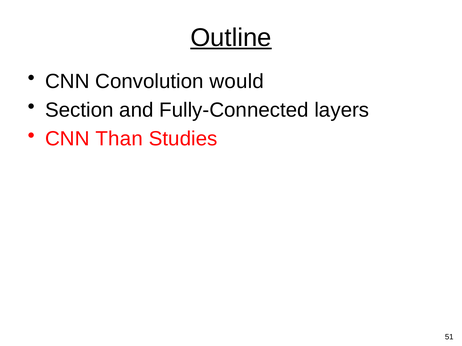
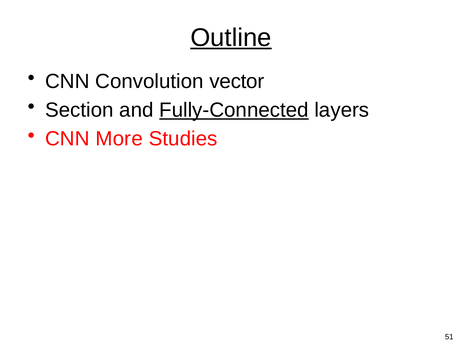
would: would -> vector (237, 82)
Fully-Connected underline: none -> present (234, 110)
Than: Than -> More (119, 139)
